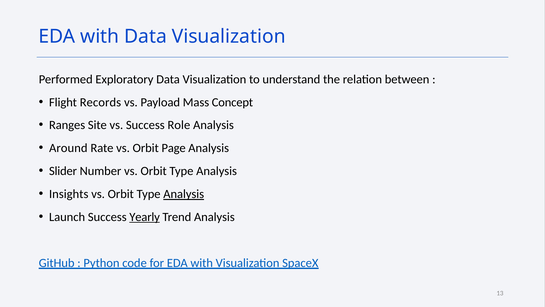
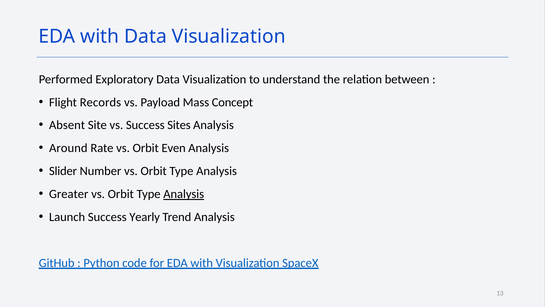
Ranges: Ranges -> Absent (67, 125)
Role: Role -> Sites (179, 125)
Page: Page -> Even (174, 148)
Insights: Insights -> Greater (69, 194)
Yearly underline: present -> none (145, 217)
